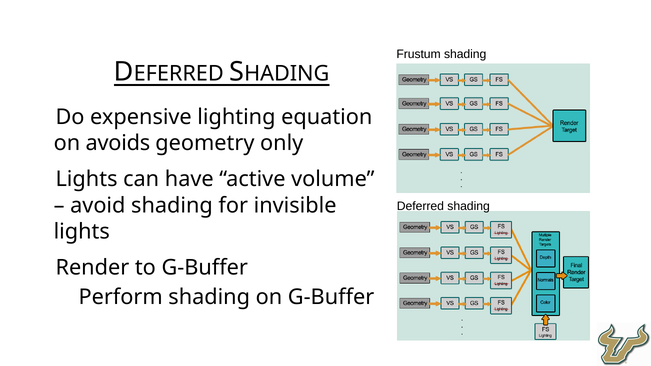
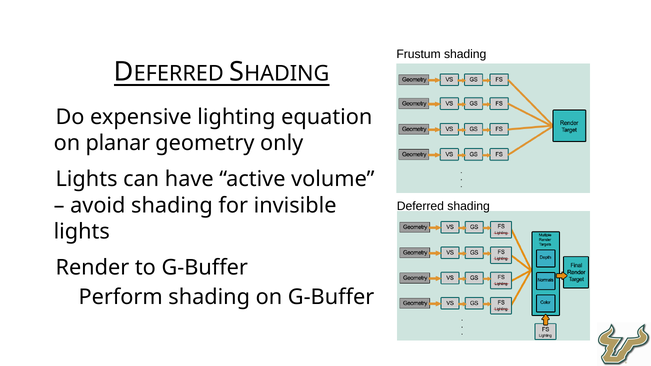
avoids: avoids -> planar (118, 143)
